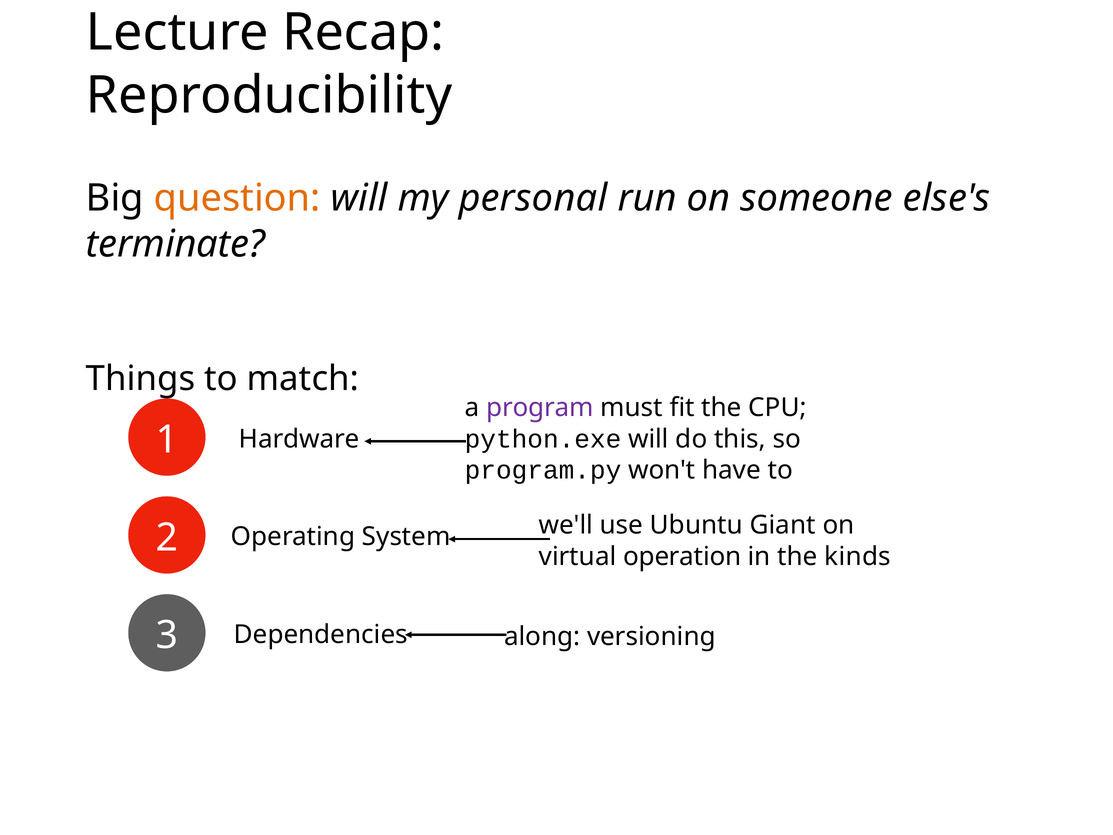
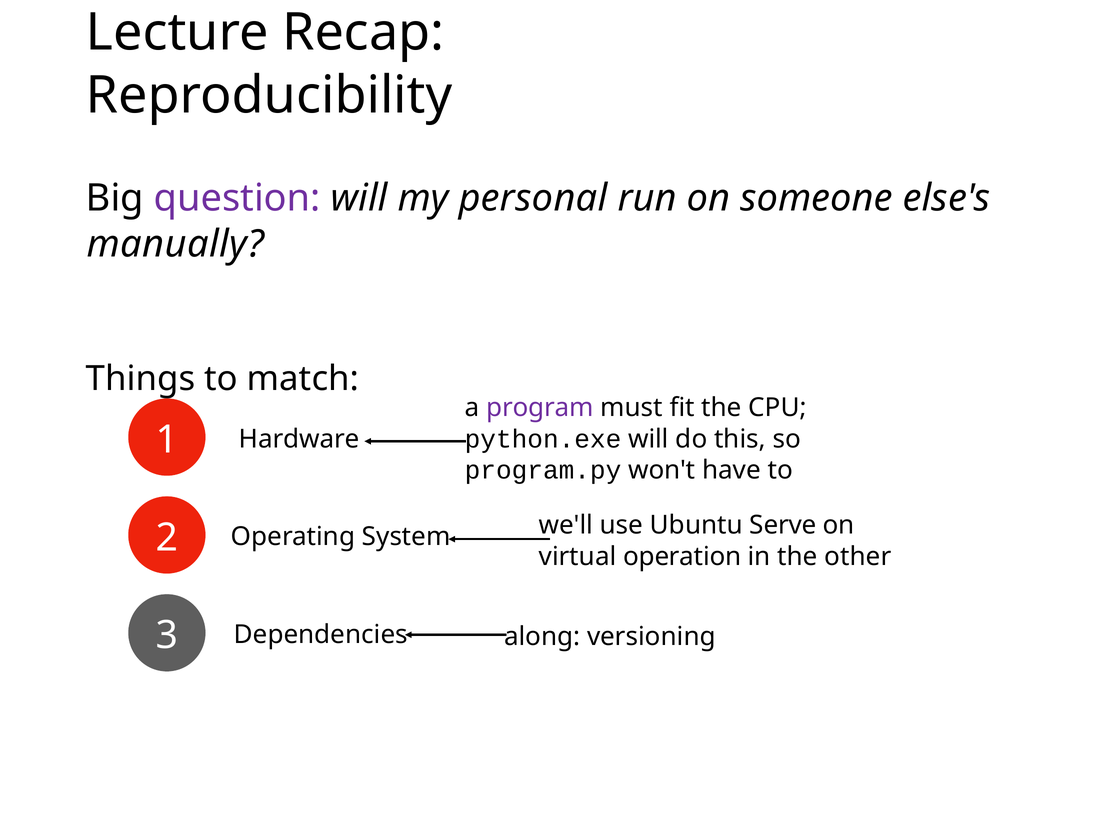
question colour: orange -> purple (237, 198)
terminate: terminate -> manually (175, 244)
Giant: Giant -> Serve (783, 525)
kinds: kinds -> other (858, 556)
